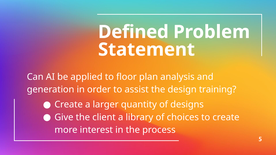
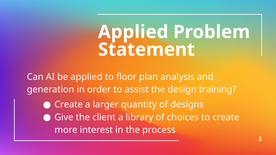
Defined: Defined -> Applied (133, 32)
